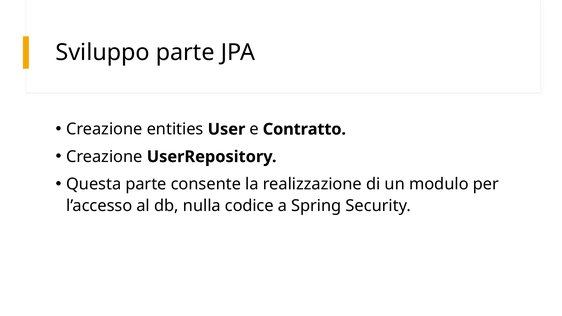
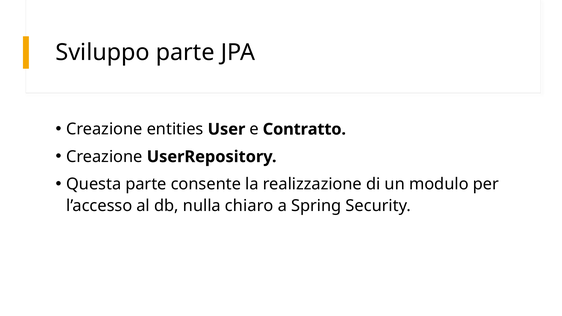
codice: codice -> chiaro (249, 206)
